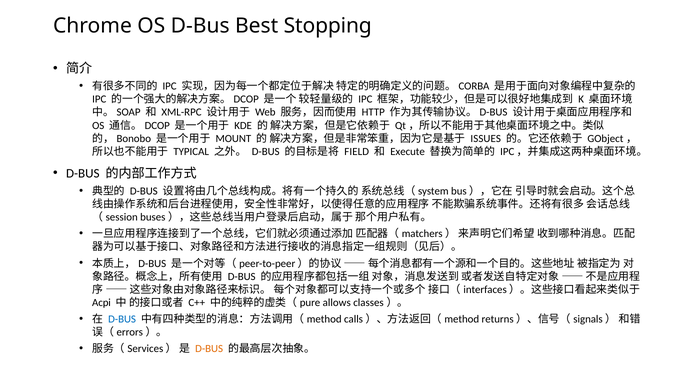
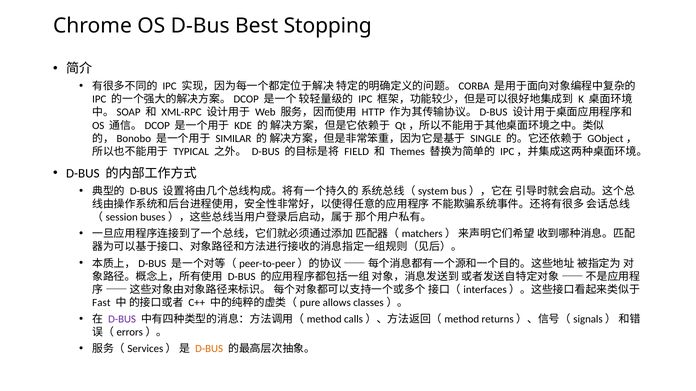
MOUNT: MOUNT -> SIMILAR (233, 139)
ISSUES: ISSUES -> SINGLE (486, 139)
Execute: Execute -> Themes (408, 152)
Acpi: Acpi -> Fast (101, 303)
D-BUS colour: blue -> purple (122, 320)
